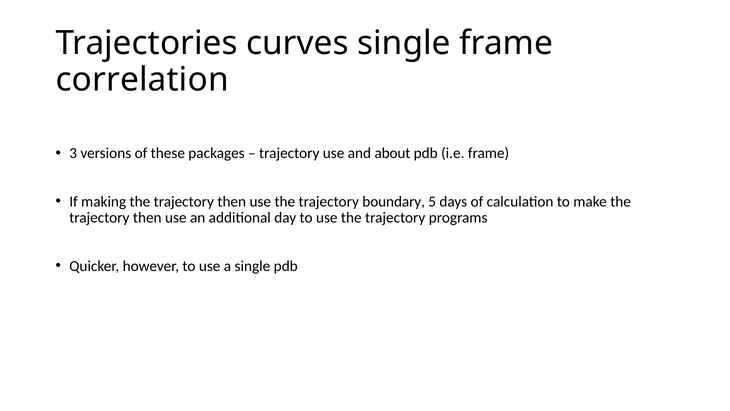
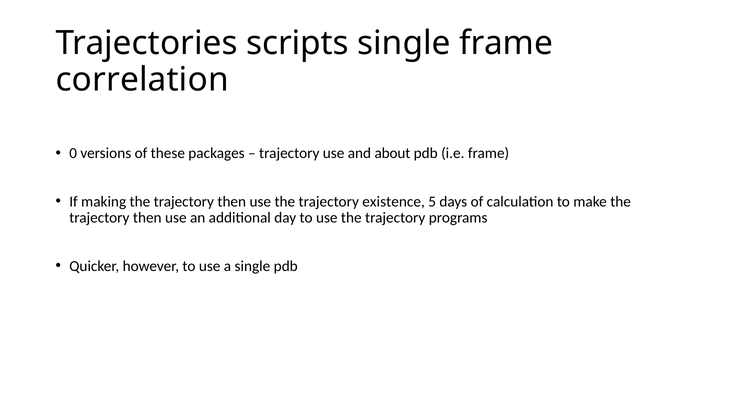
curves: curves -> scripts (298, 43)
3: 3 -> 0 (73, 153)
boundary: boundary -> existence (394, 201)
